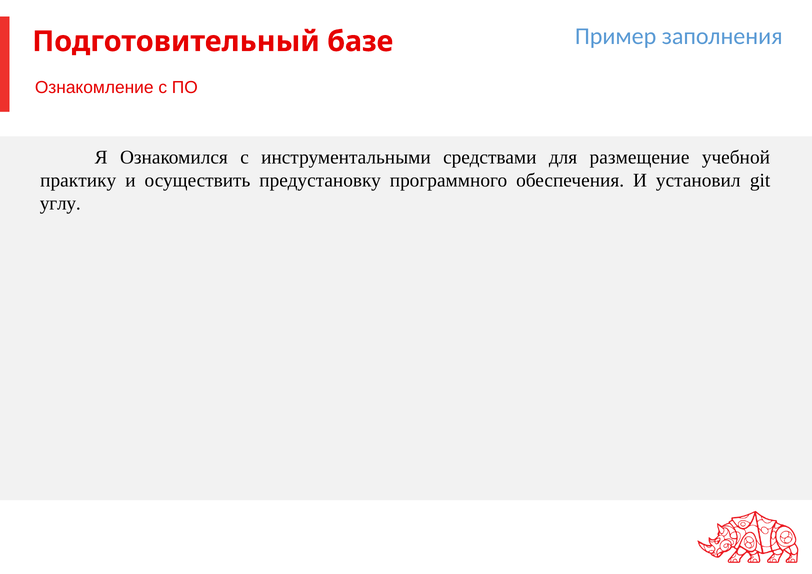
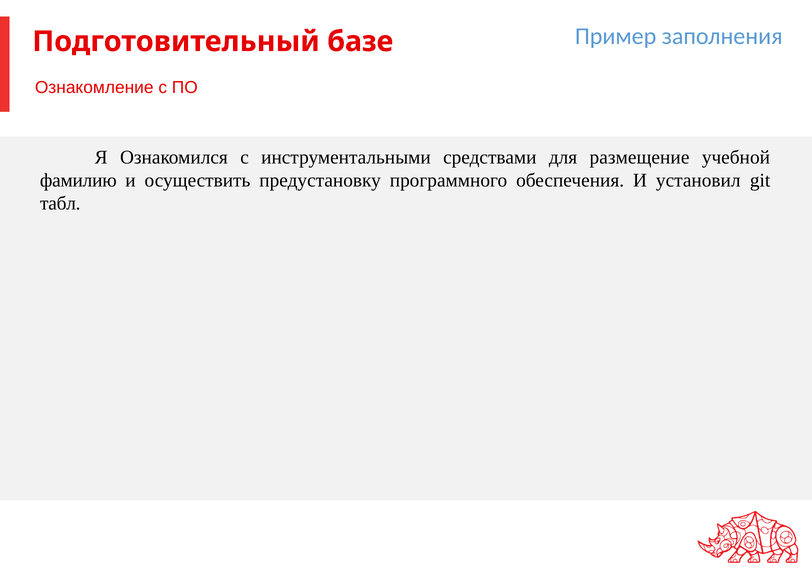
практику: практику -> фамилию (78, 180)
углу: углу -> табл (60, 204)
